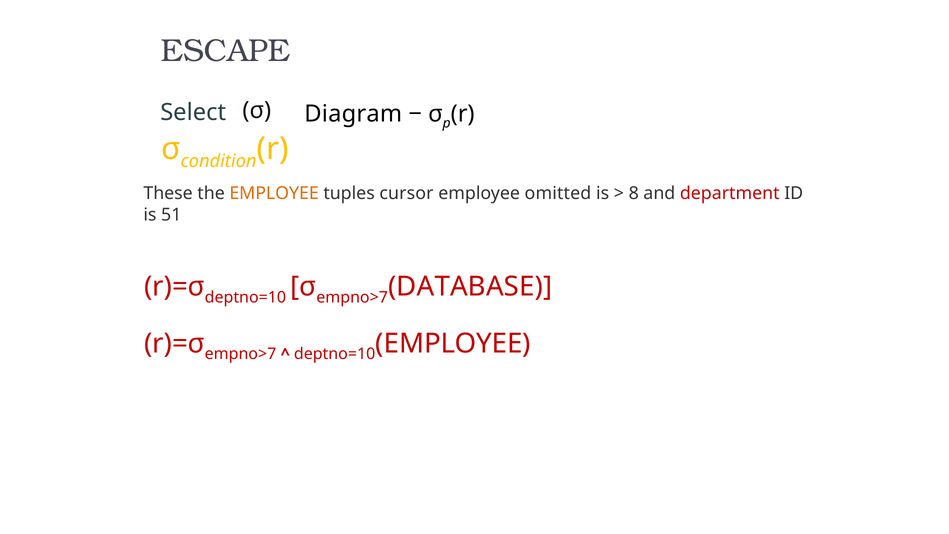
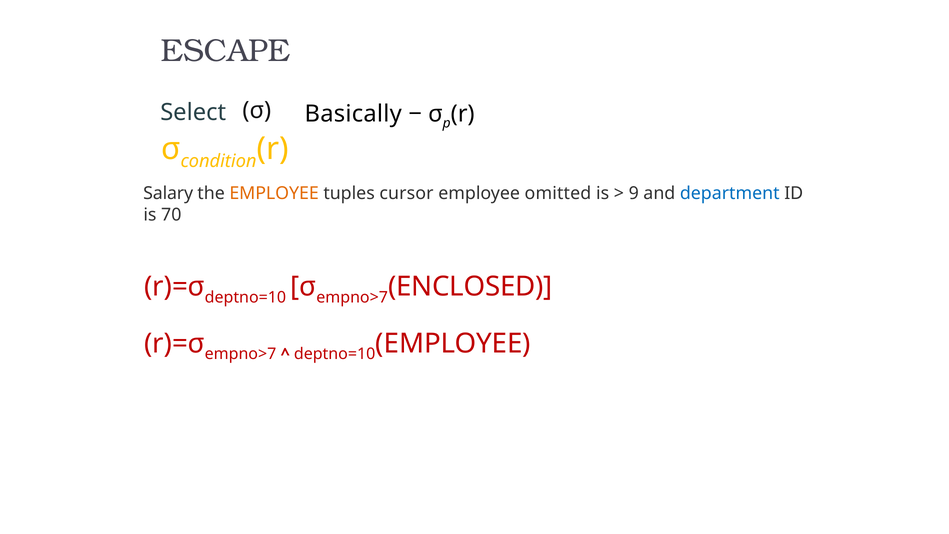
Diagram: Diagram -> Basically (353, 114)
These: These -> Salary (168, 193)
8: 8 -> 9 (634, 193)
department colour: red -> blue (730, 193)
51: 51 -> 70 (171, 215)
DATABASE: DATABASE -> ENCLOSED (470, 287)
